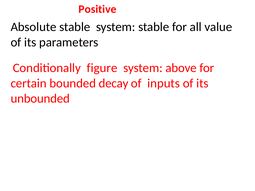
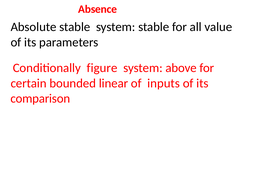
Positive: Positive -> Absence (98, 9)
decay: decay -> linear (113, 83)
unbounded: unbounded -> comparison (40, 99)
